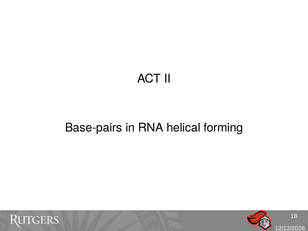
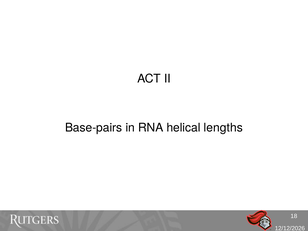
forming: forming -> lengths (223, 128)
